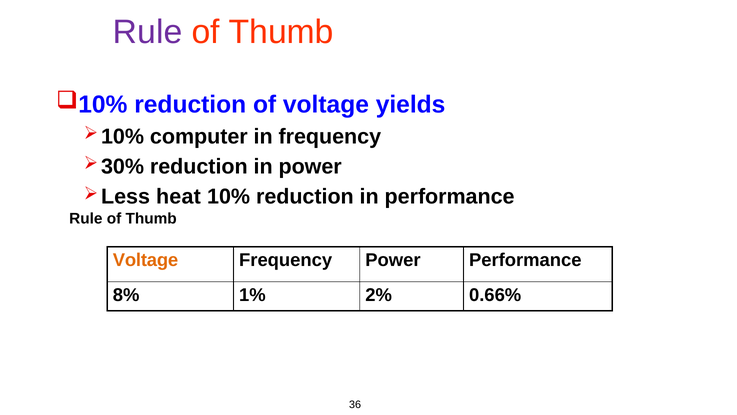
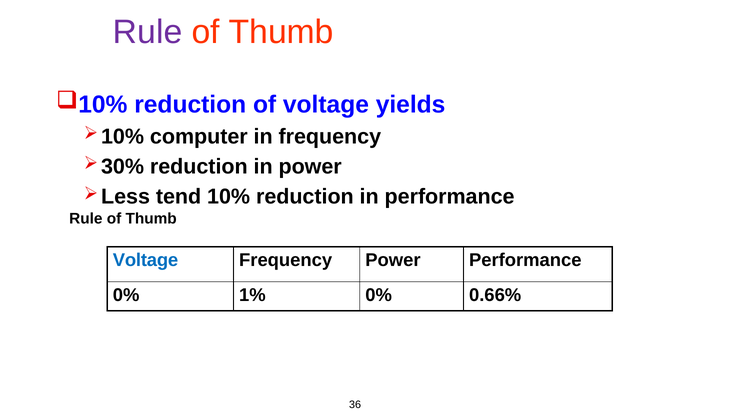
heat: heat -> tend (179, 197)
Voltage colour: orange -> blue (146, 260)
8%: 8% -> 0% (126, 295)
1% 2%: 2% -> 0% (379, 295)
